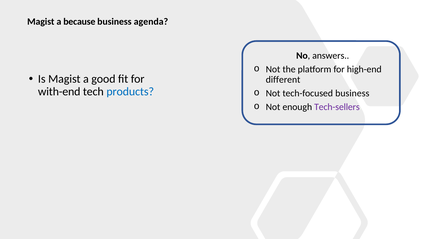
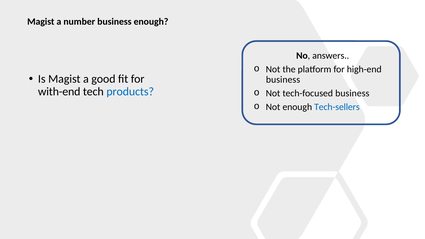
because: because -> number (79, 22)
business agenda: agenda -> enough (151, 22)
different: different -> business (283, 80)
Tech-sellers colour: purple -> blue (337, 107)
